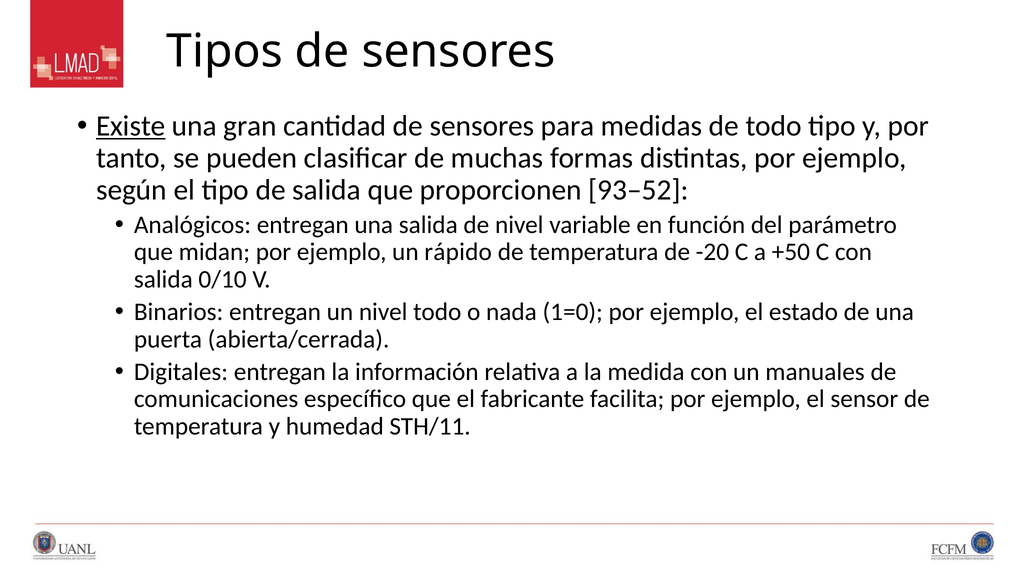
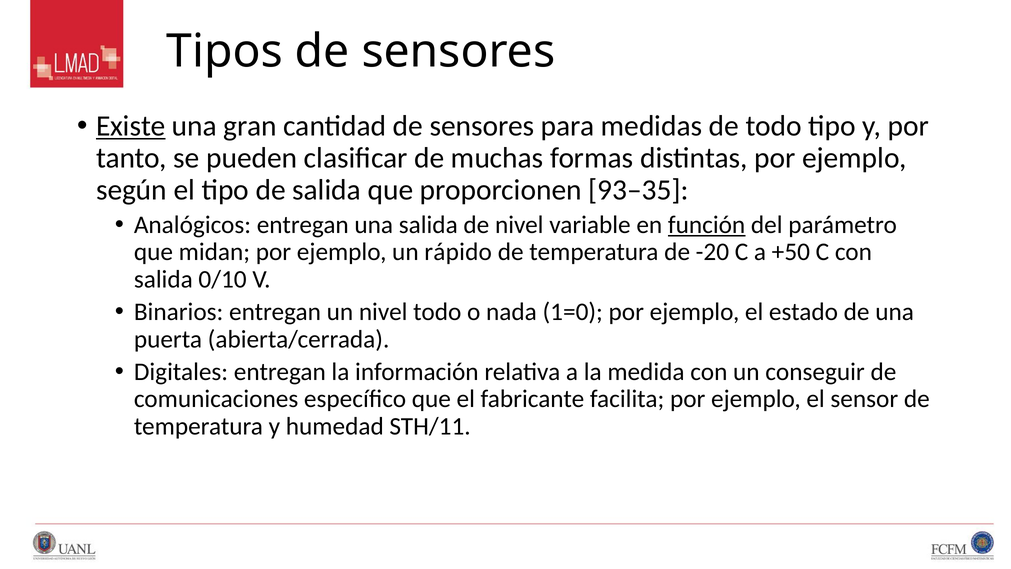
93–52: 93–52 -> 93–35 (638, 190)
función underline: none -> present (707, 225)
manuales: manuales -> conseguir (815, 372)
